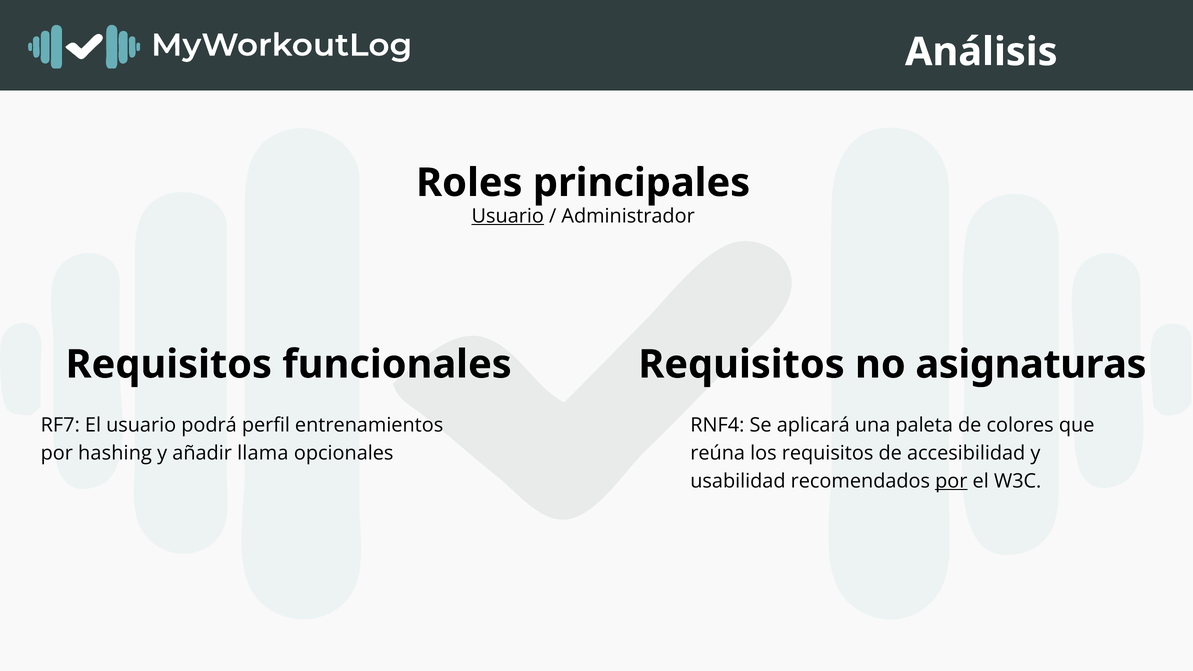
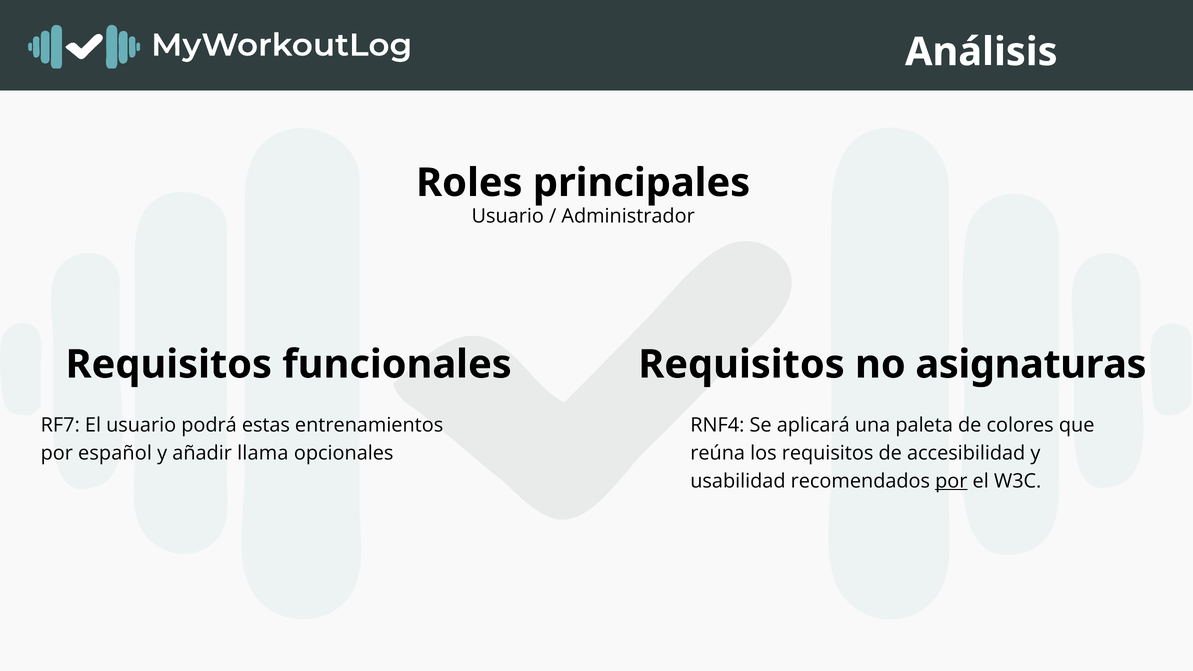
Usuario underline: present -> none (508, 216)
perfil: perfil -> estas (266, 425)
hashing: hashing -> español (115, 453)
